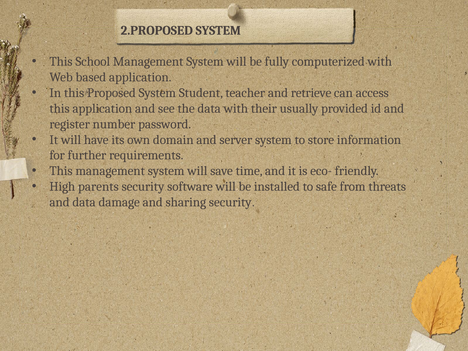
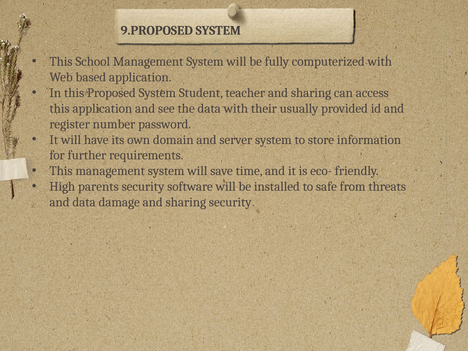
2.PROPOSED: 2.PROPOSED -> 9.PROPOSED (157, 30)
teacher and retrieve: retrieve -> sharing (311, 93)
